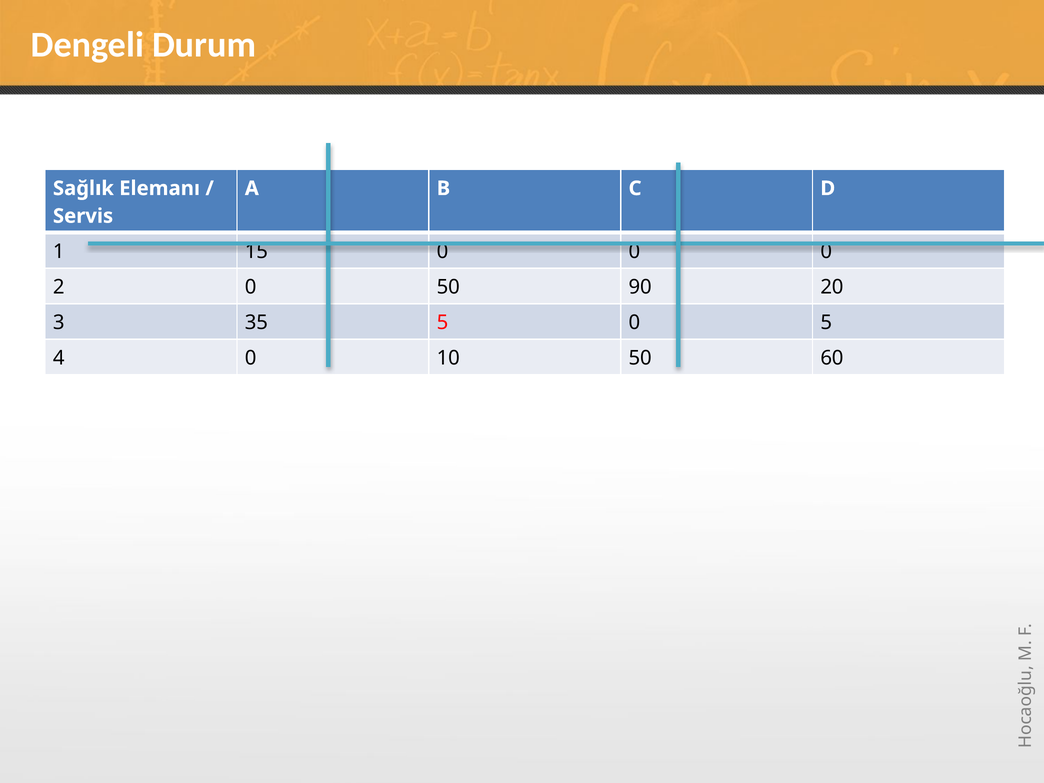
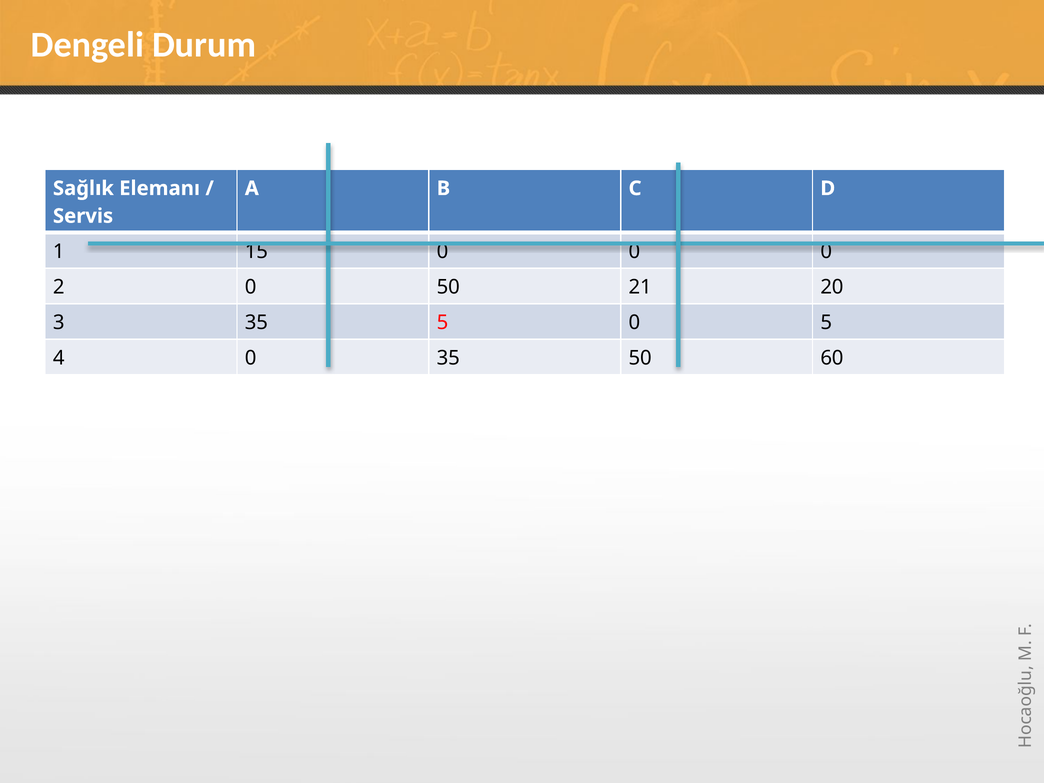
90: 90 -> 21 (640, 287)
0 10: 10 -> 35 (448, 358)
